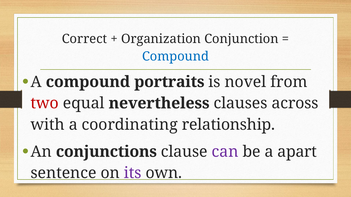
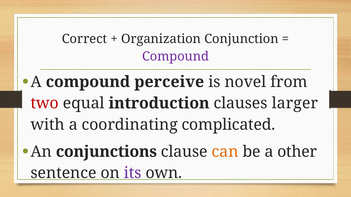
Compound colour: blue -> purple (175, 57)
portraits: portraits -> perceive (169, 82)
nevertheless: nevertheless -> introduction (159, 103)
across: across -> larger (295, 103)
relationship: relationship -> complicated (228, 125)
can colour: purple -> orange (225, 152)
apart: apart -> other (297, 152)
